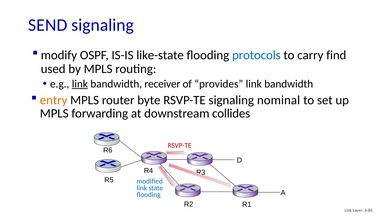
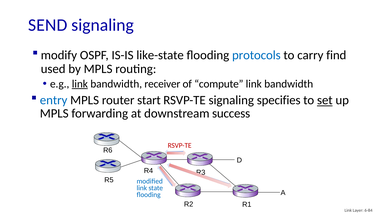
provides: provides -> compute (219, 84)
entry colour: orange -> blue (54, 100)
byte: byte -> start (149, 100)
nominal: nominal -> specifies (279, 100)
set underline: none -> present (325, 100)
collides: collides -> success (231, 113)
